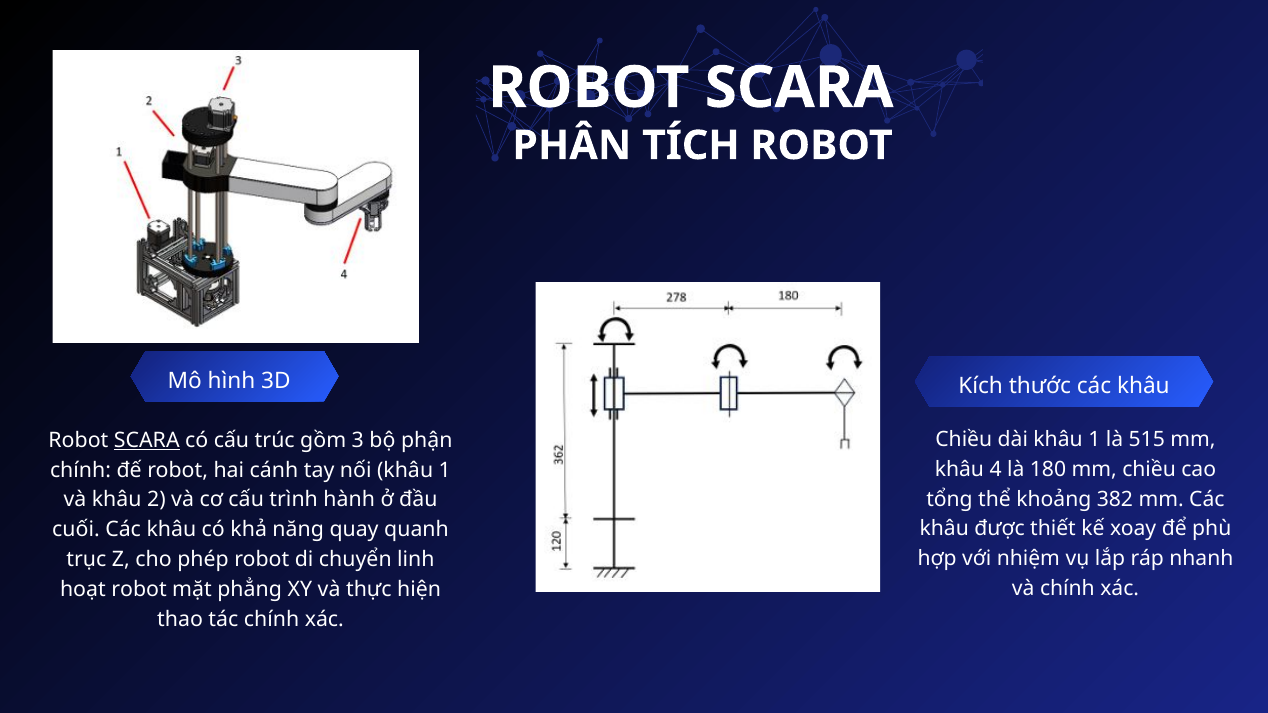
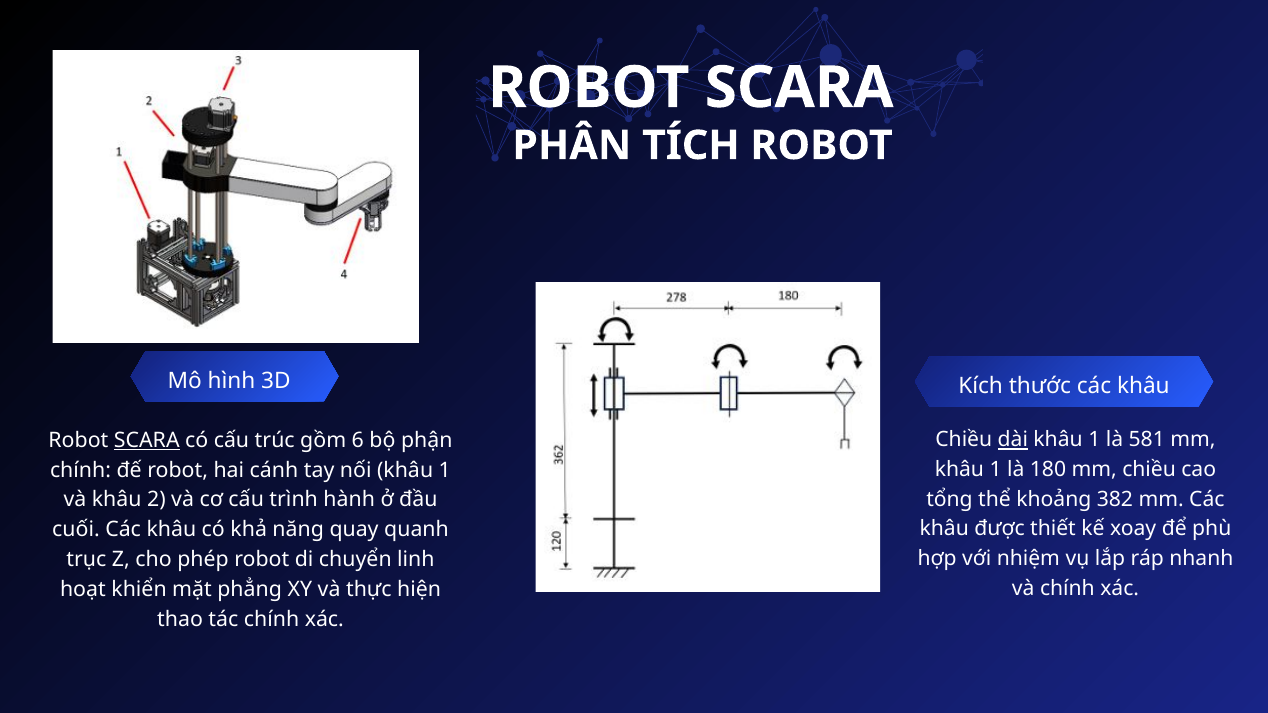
dài underline: none -> present (1013, 440)
515: 515 -> 581 (1147, 440)
3: 3 -> 6 (358, 440)
4: 4 -> 1 (996, 470)
hoạt robot: robot -> khiển (139, 590)
